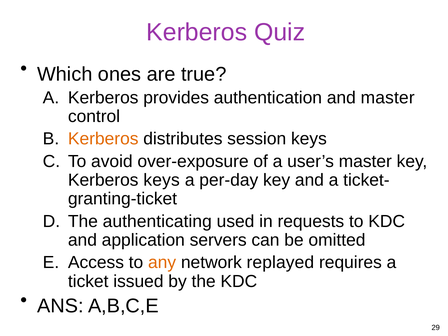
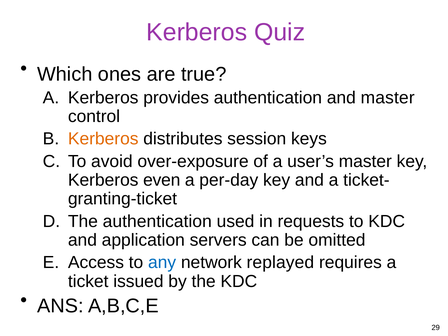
Kerberos keys: keys -> even (162, 180)
The authenticating: authenticating -> authentication (157, 221)
any colour: orange -> blue (162, 263)
